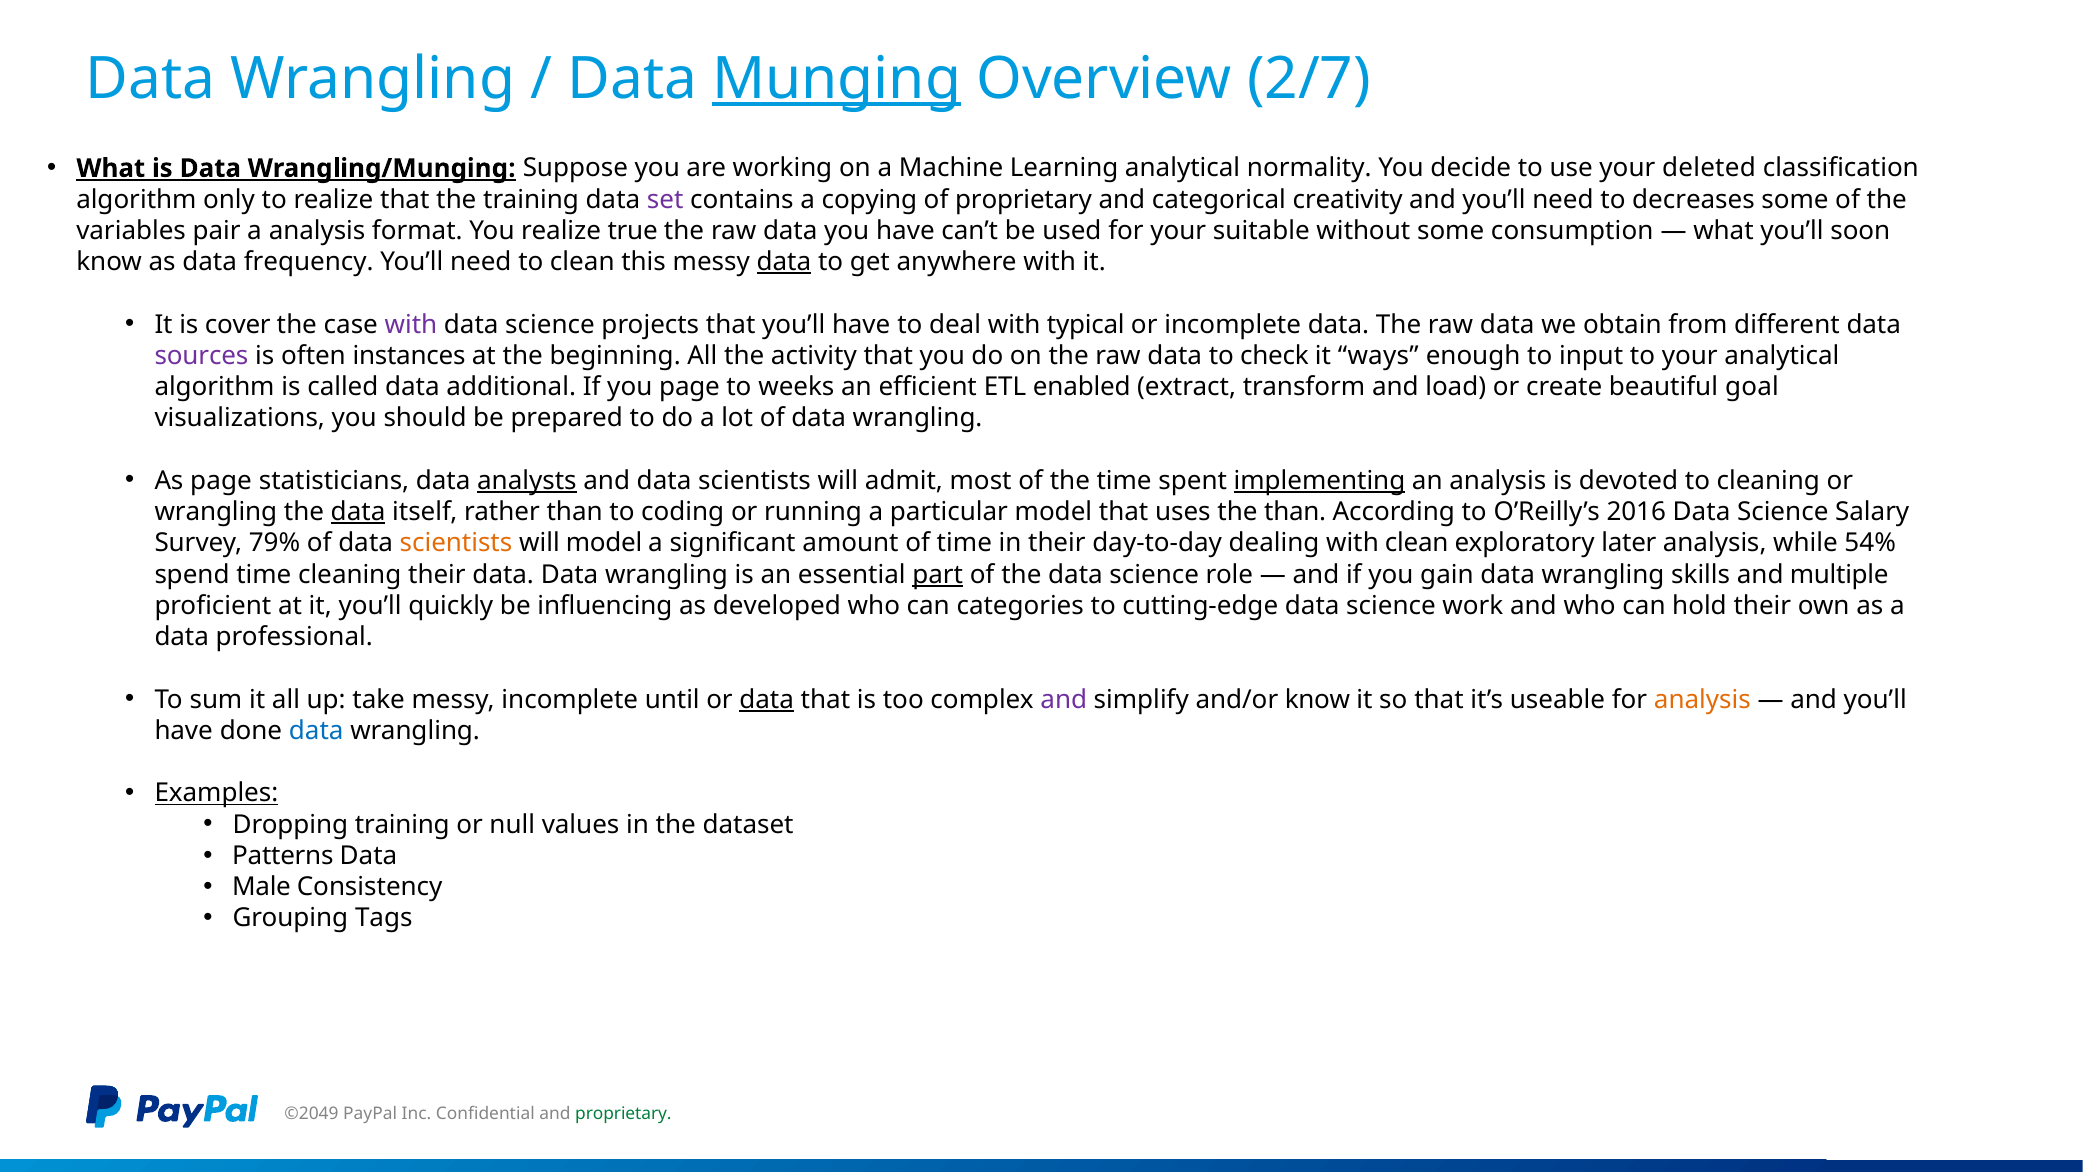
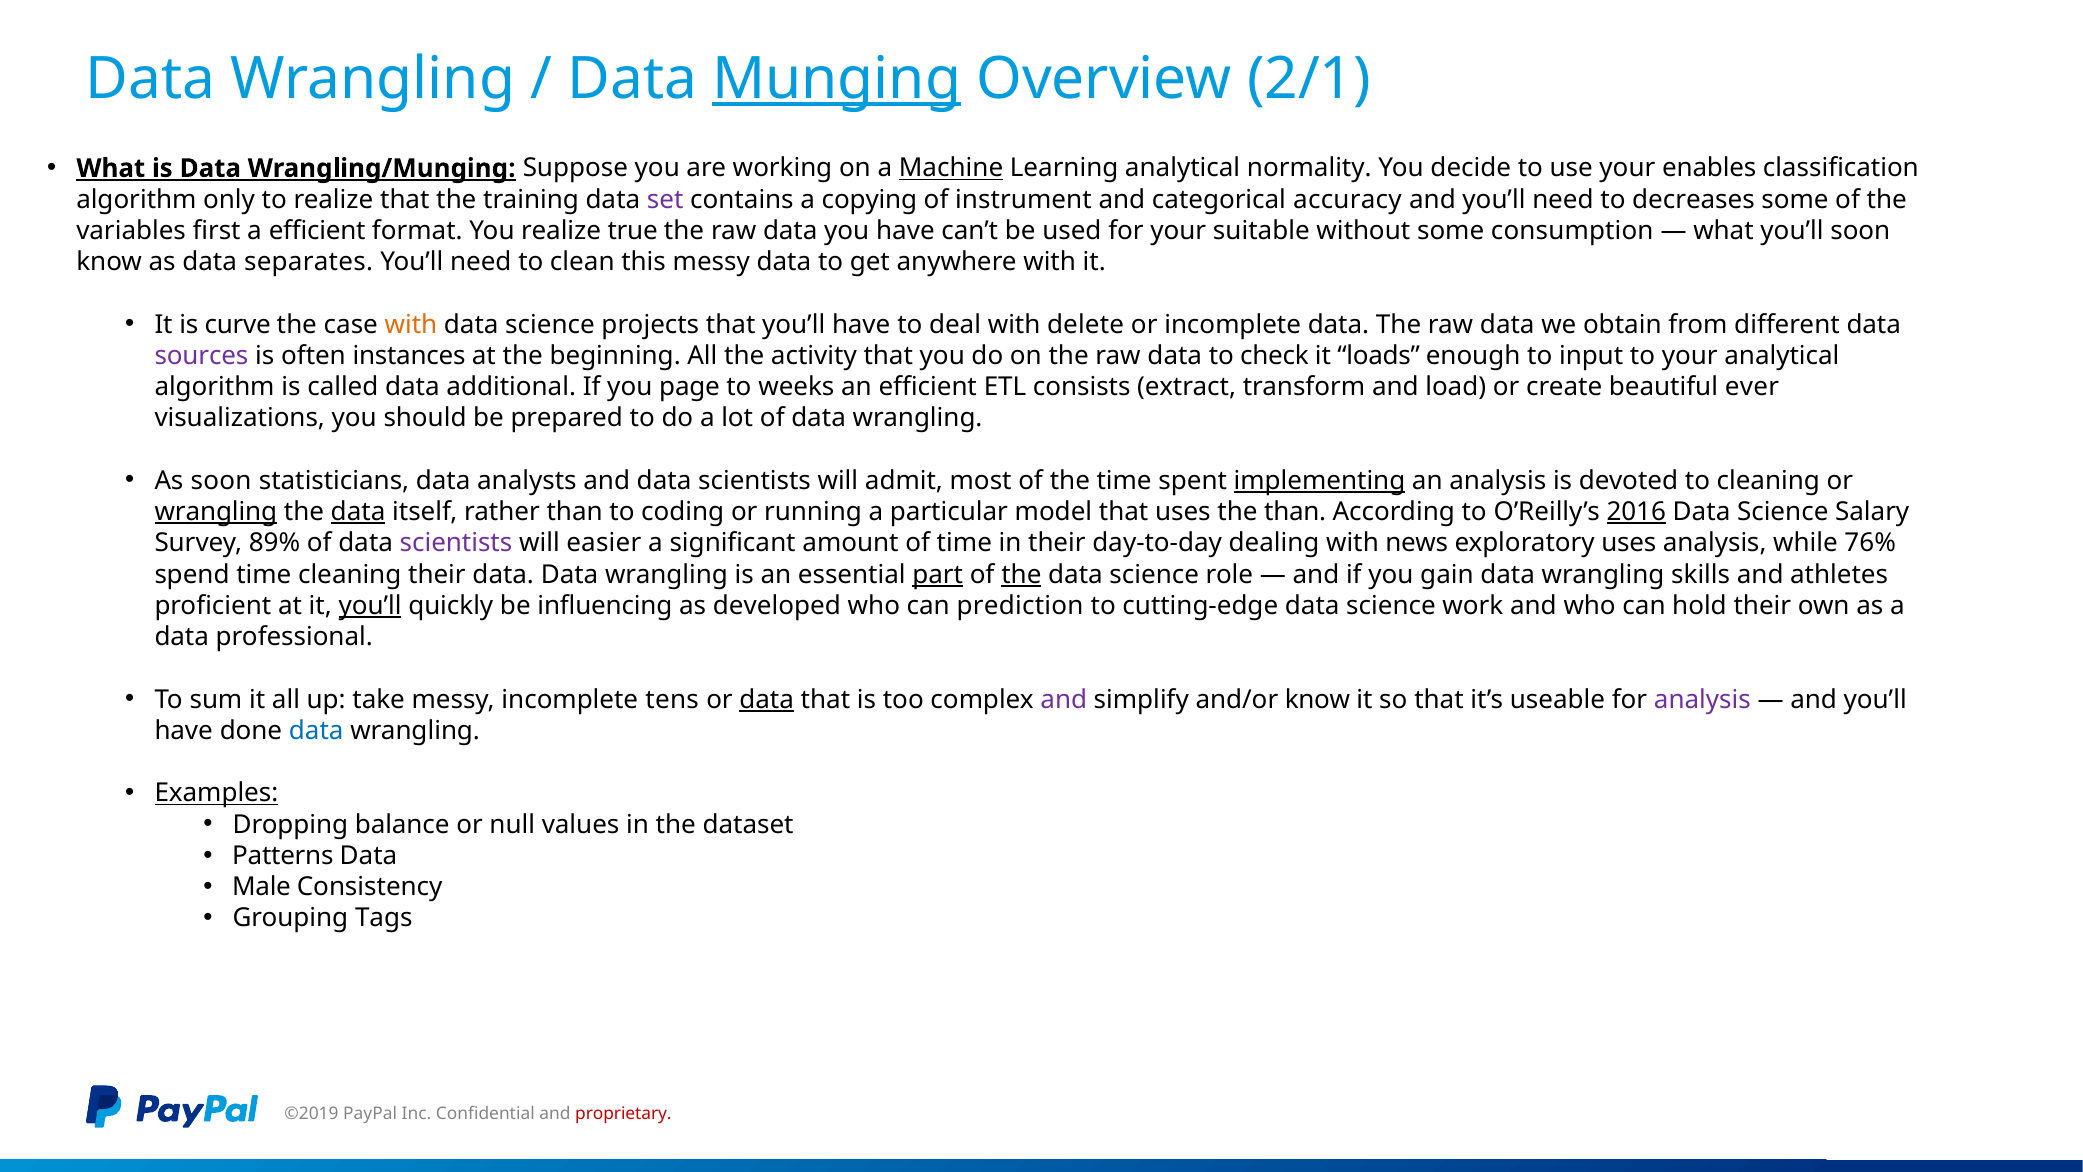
2/7: 2/7 -> 2/1 (1309, 79)
Machine underline: none -> present (951, 168)
deleted: deleted -> enables (1709, 168)
of proprietary: proprietary -> instrument (1023, 199)
creativity: creativity -> accuracy (1347, 199)
pair: pair -> first (217, 231)
a analysis: analysis -> efficient (317, 231)
frequency: frequency -> separates (309, 262)
data underline: present -> none (784, 262)
cover: cover -> curve (238, 324)
with colour: purple -> orange (411, 324)
typical: typical -> delete (1086, 324)
ways: ways -> loads (1379, 356)
enabled: enabled -> consists (1082, 387)
goal: goal -> ever (1752, 387)
As page: page -> soon (221, 481)
analysts underline: present -> none (527, 481)
wrangling underline: none -> present (216, 512)
2016 underline: none -> present (1636, 512)
79%: 79% -> 89% (275, 543)
scientists colour: orange -> purple (456, 543)
will model: model -> easier (604, 543)
with clean: clean -> news (1417, 543)
exploratory later: later -> uses (1629, 543)
54%: 54% -> 76% (1870, 543)
the underline: none -> present (1021, 574)
multiple: multiple -> athletes (1839, 574)
you’ll underline: none -> present (370, 606)
categories: categories -> prediction (1020, 606)
until: until -> tens (672, 699)
analysis colour: orange -> purple (1702, 699)
Dropping training: training -> balance (402, 824)
©2049: ©2049 -> ©2019 (311, 1114)
proprietary colour: green -> red (623, 1114)
